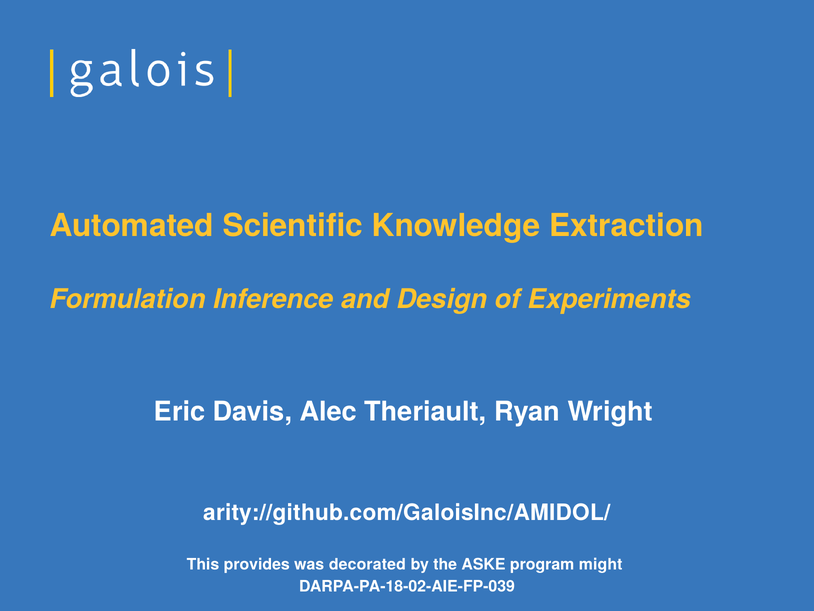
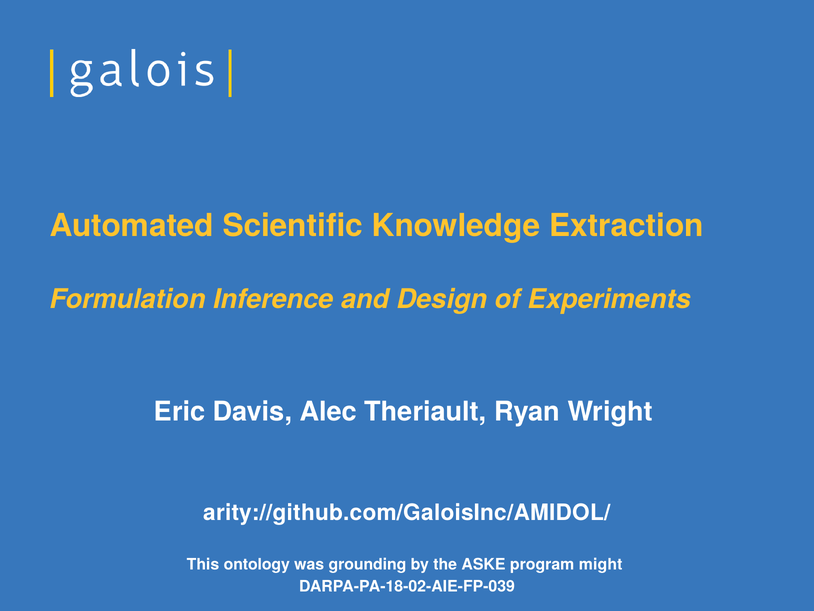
provides: provides -> ontology (257, 564)
decorated: decorated -> grounding (367, 564)
